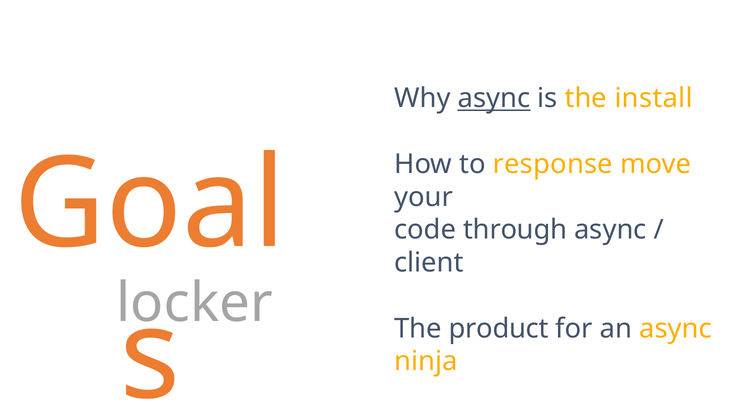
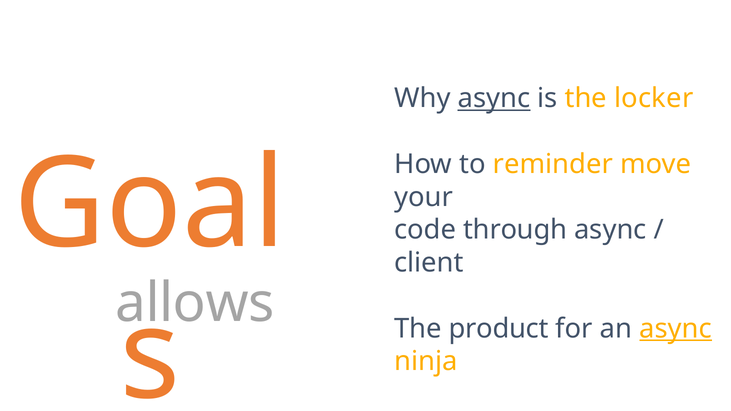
install: install -> locker (654, 98)
response: response -> reminder (553, 164)
locker: locker -> allows (195, 303)
async underline: none -> present (676, 329)
